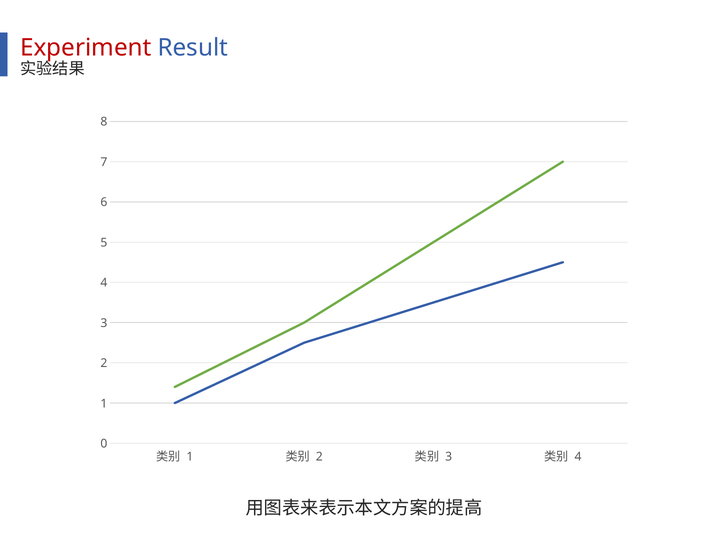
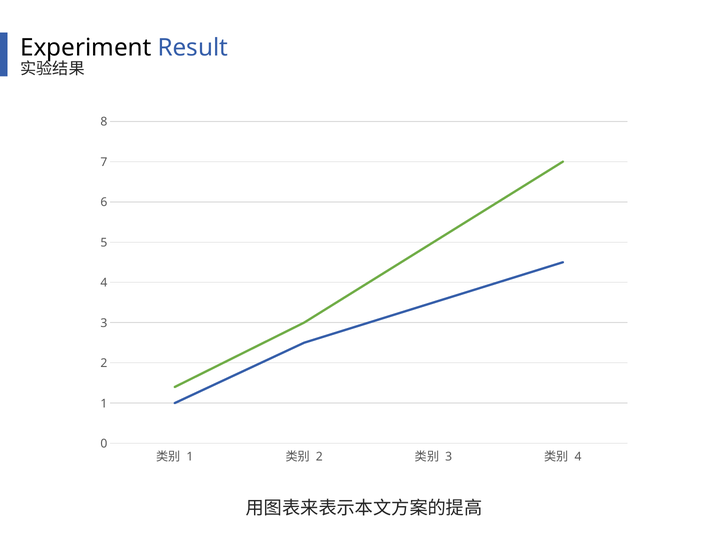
Experiment colour: red -> black (86, 48)
